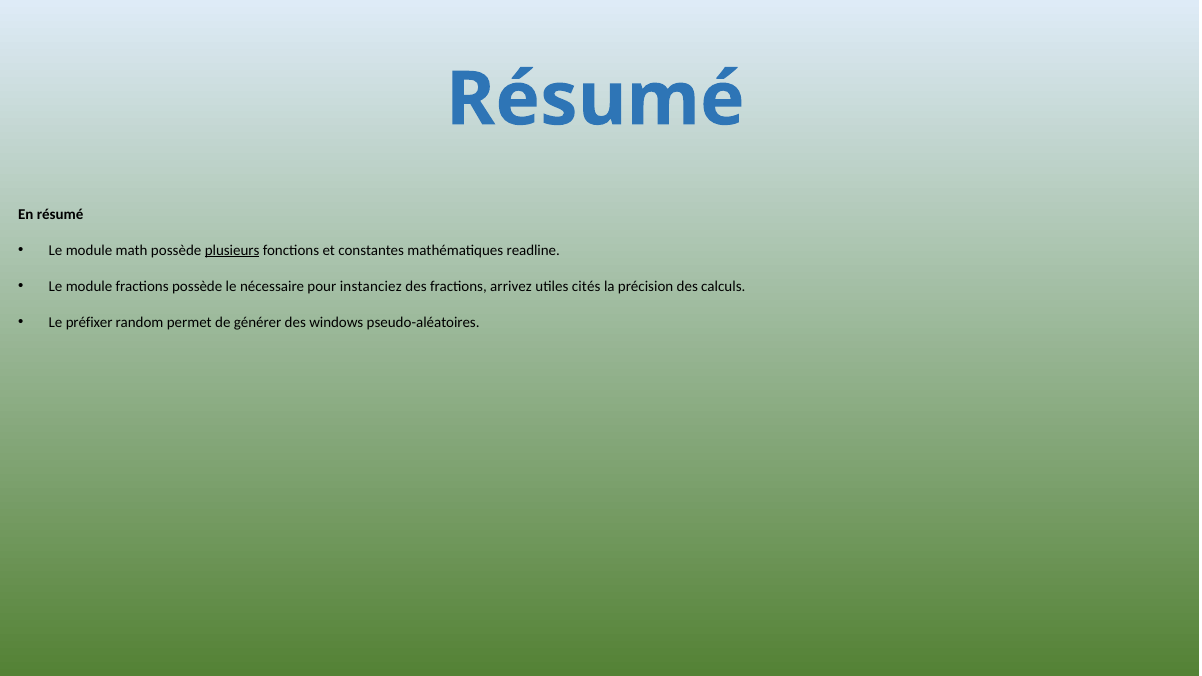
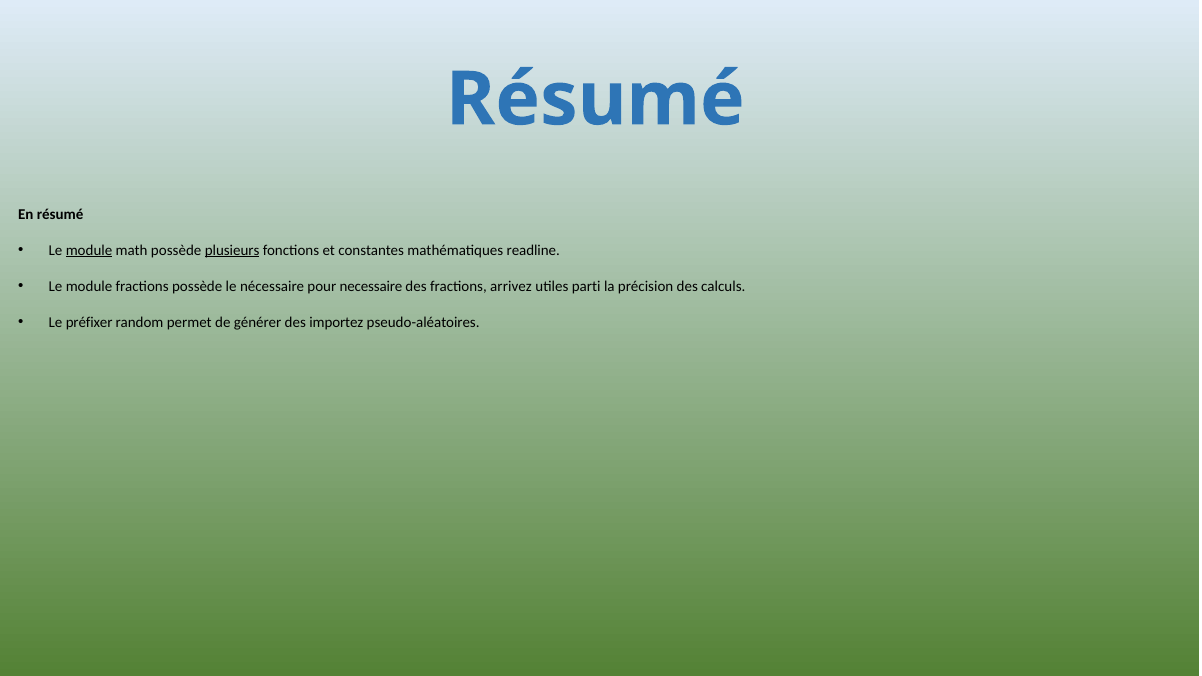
module underline: none -> present (89, 250)
instanciez: instanciez -> necessaire (371, 286)
cités: cités -> parti (586, 286)
windows: windows -> importez (336, 322)
